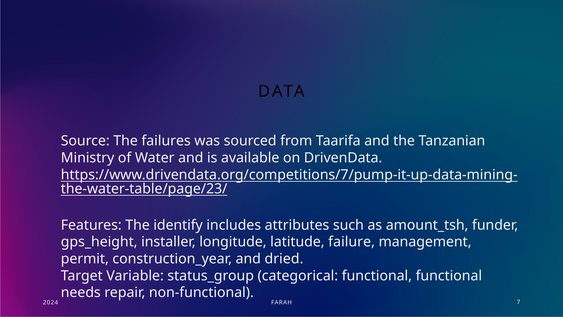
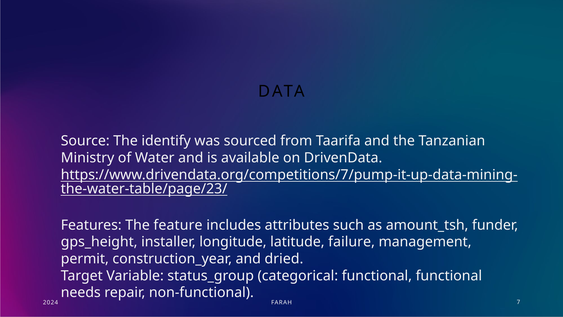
failures: failures -> identify (166, 141)
identify: identify -> feature (178, 225)
